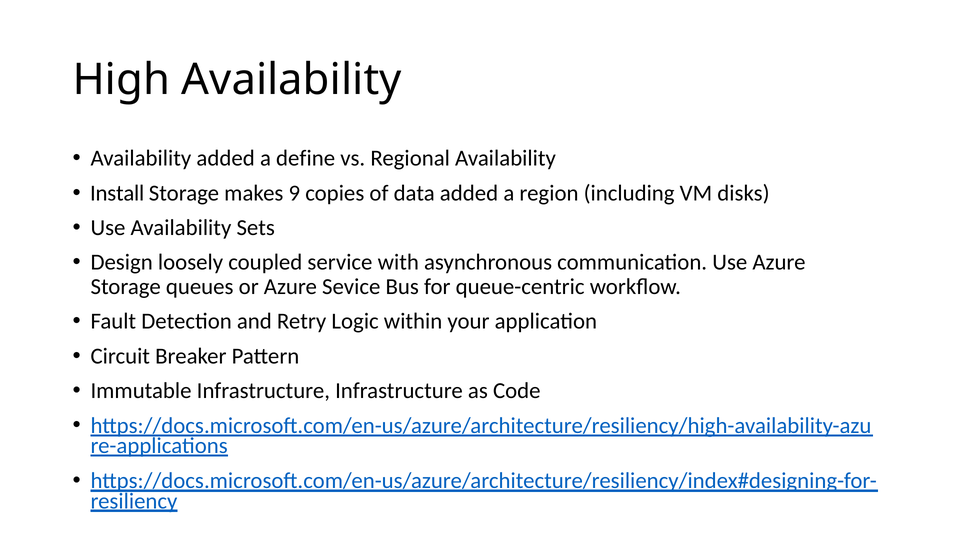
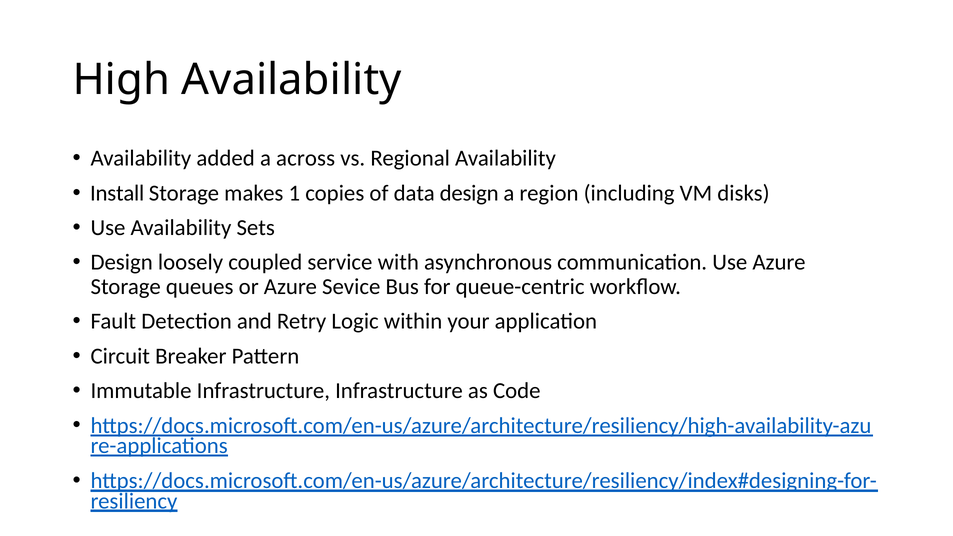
define: define -> across (306, 158)
9: 9 -> 1 (294, 193)
data added: added -> design (469, 193)
